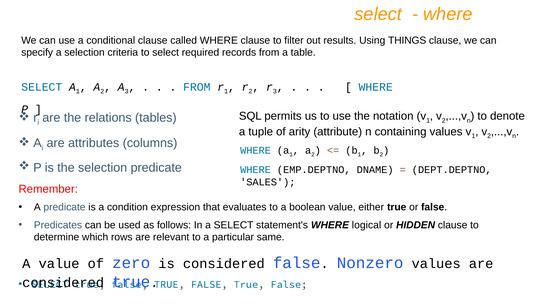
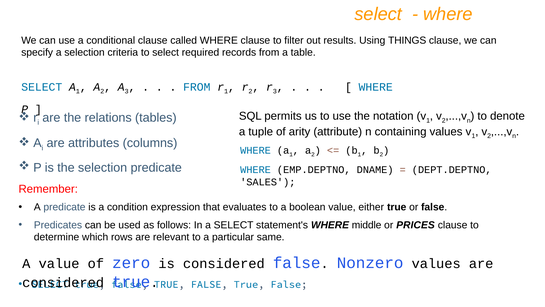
logical: logical -> middle (367, 225)
HIDDEN: HIDDEN -> PRICES (416, 225)
